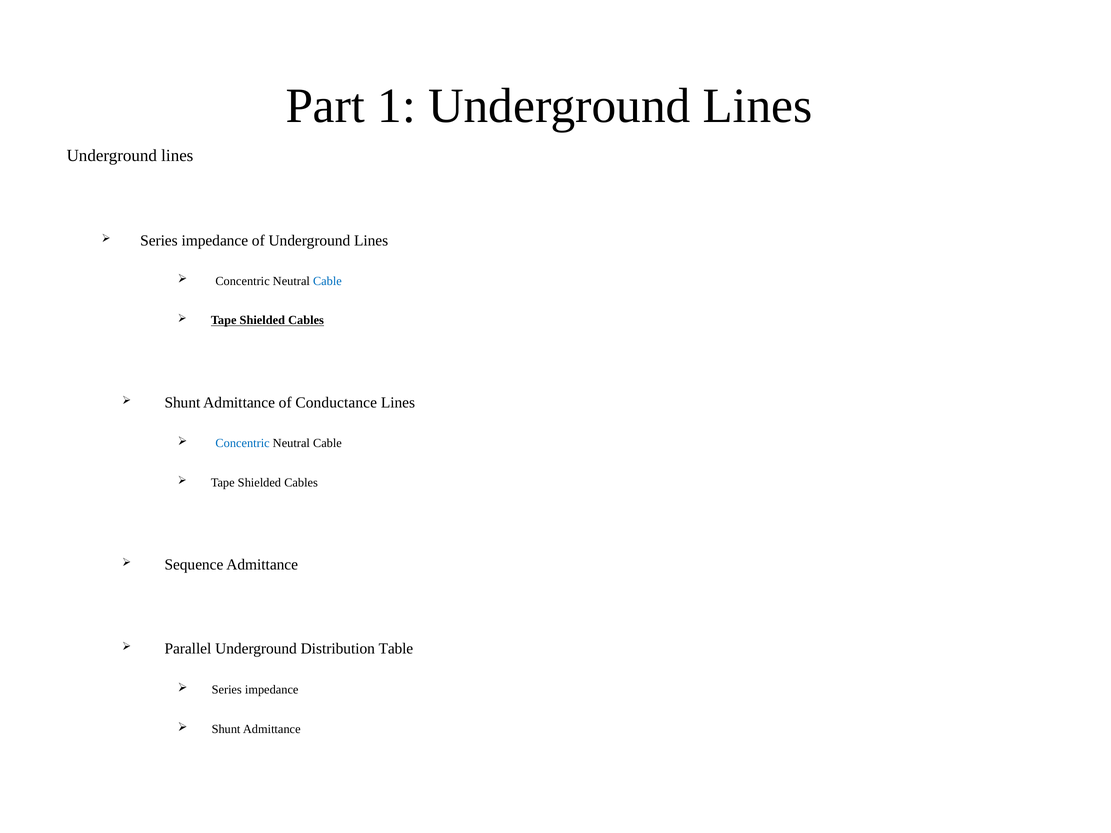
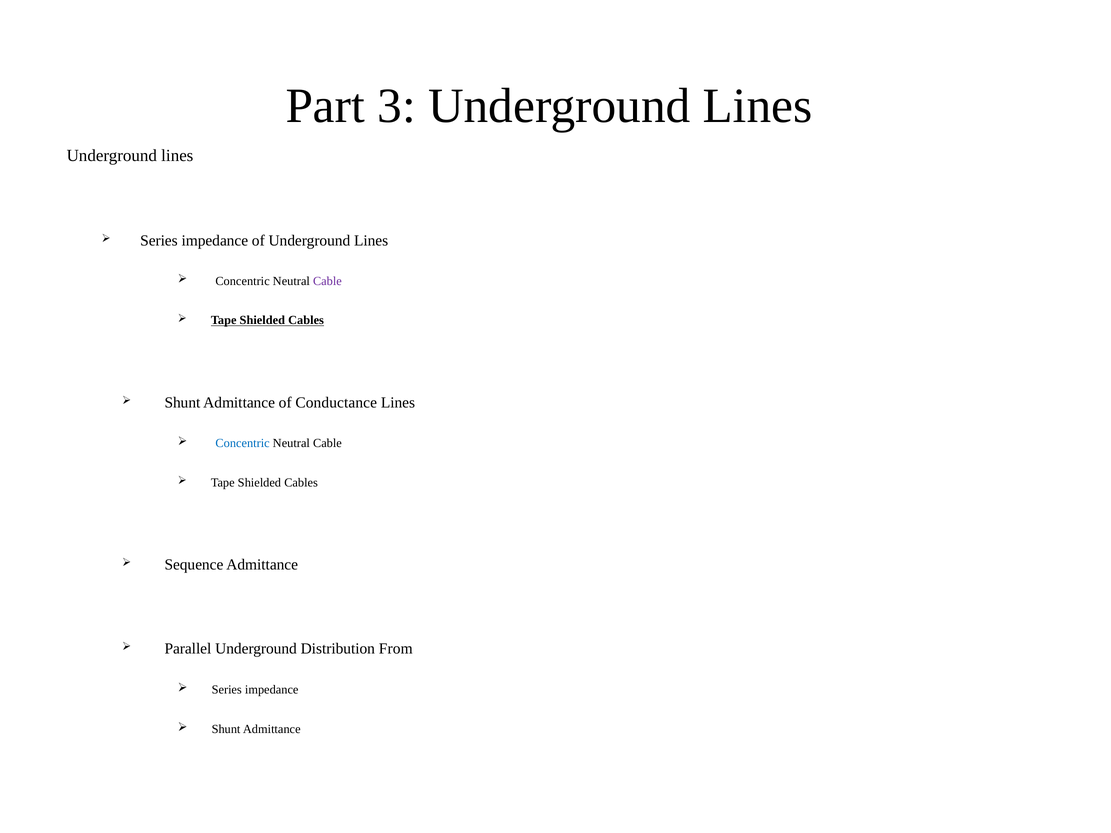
1: 1 -> 3 (396, 106)
Cable colour: blue -> purple (327, 281)
Table: Table -> From (396, 649)
